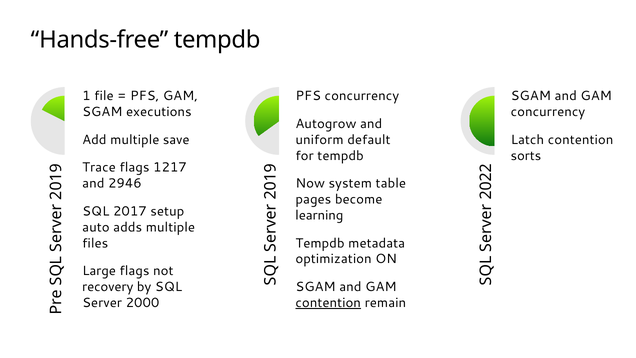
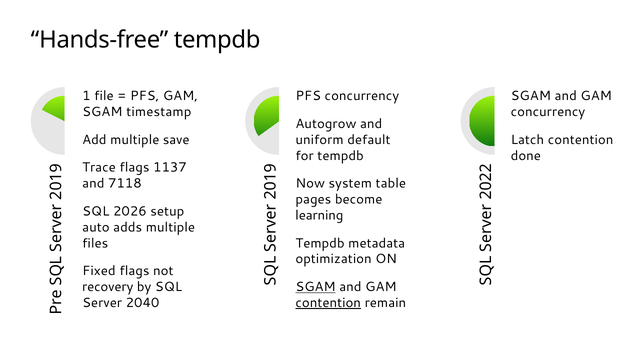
executions: executions -> timestamp (159, 112)
sorts: sorts -> done (526, 156)
1217: 1217 -> 1137 (170, 167)
2946: 2946 -> 7118 (125, 183)
2017: 2017 -> 2026 (130, 211)
Large: Large -> Fixed (99, 271)
SGAM underline: none -> present (316, 287)
2000: 2000 -> 2040 (143, 303)
